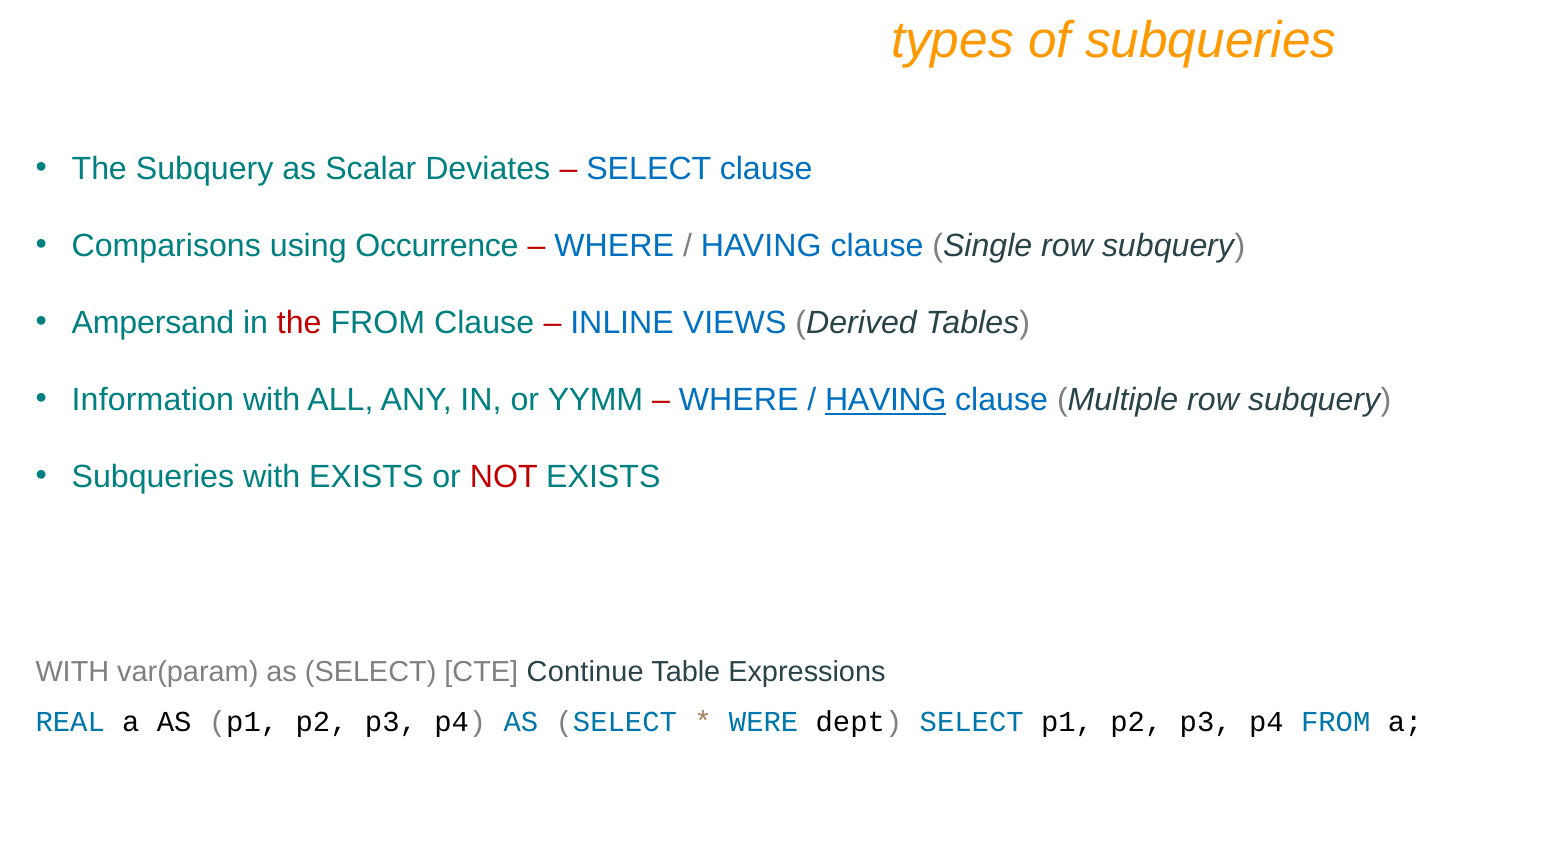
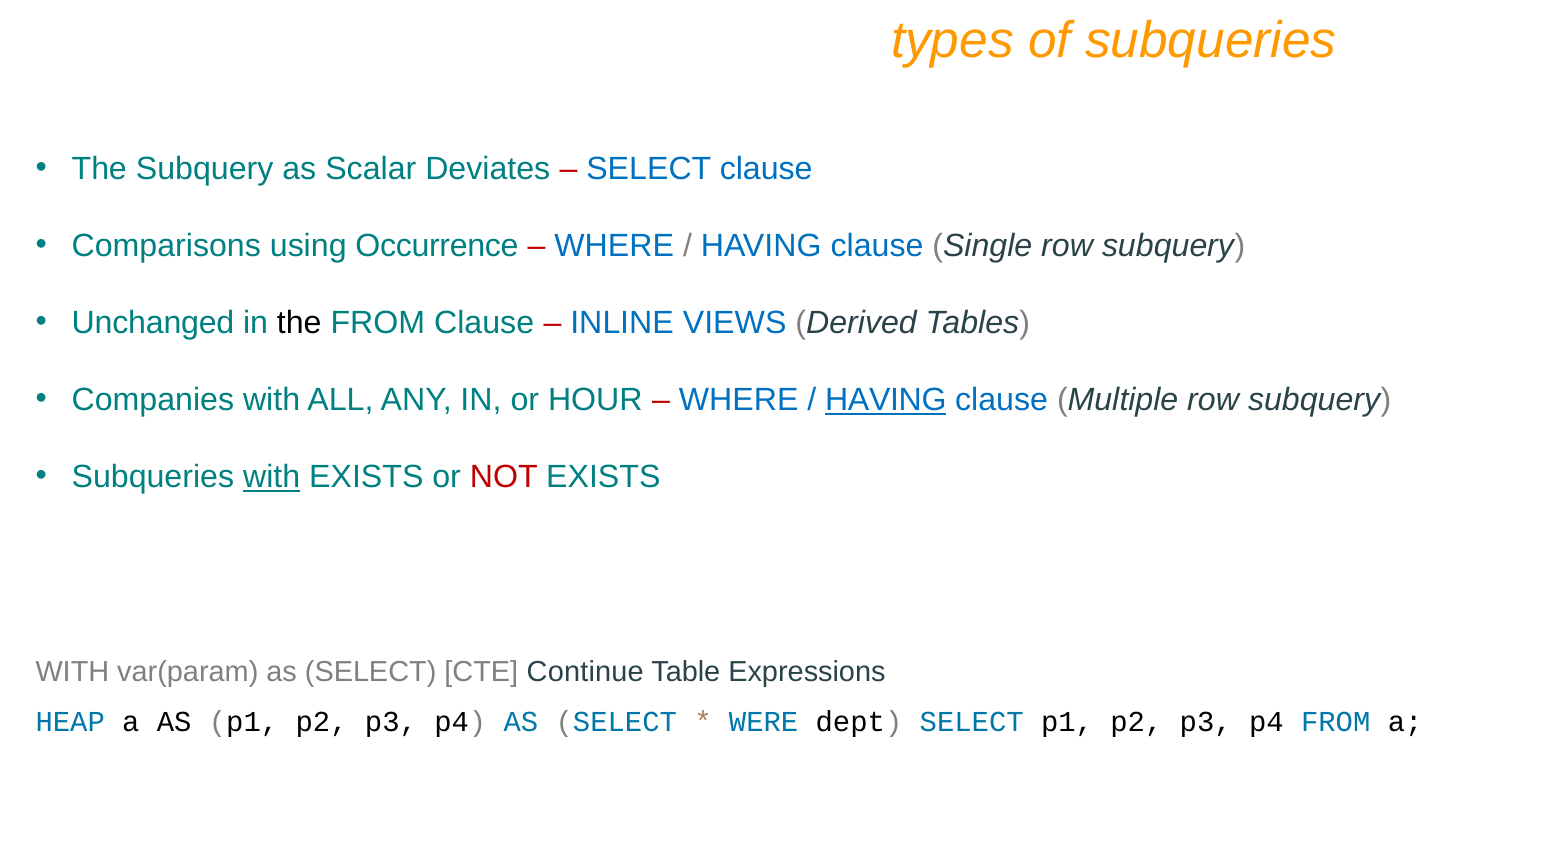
Ampersand: Ampersand -> Unchanged (153, 323)
the colour: red -> black (299, 323)
Information: Information -> Companies (153, 400)
YYMM: YYMM -> HOUR (595, 400)
with underline: none -> present (272, 477)
REAL: REAL -> HEAP (70, 722)
